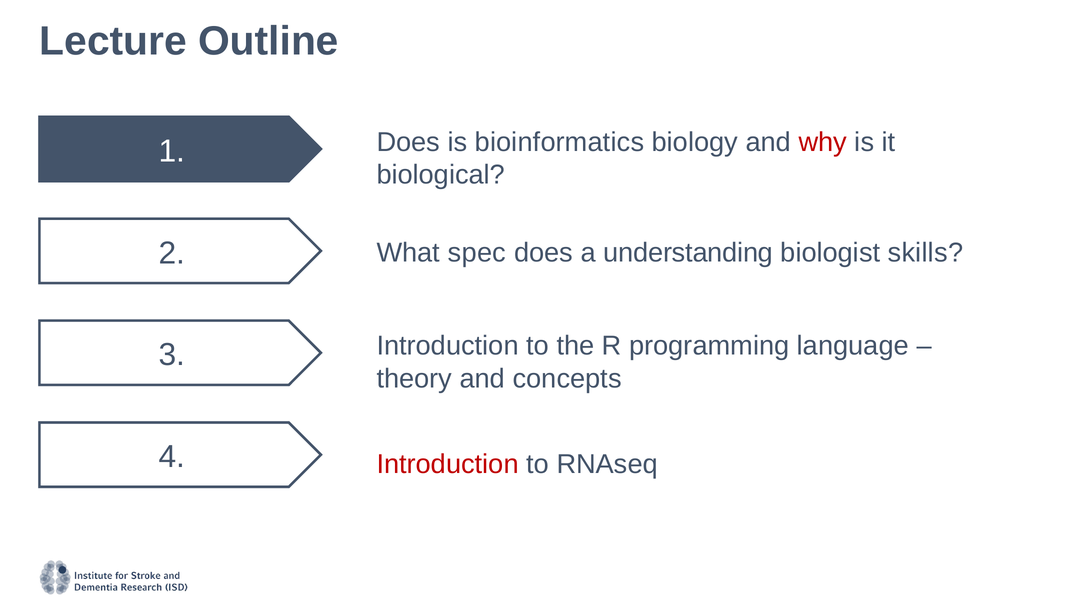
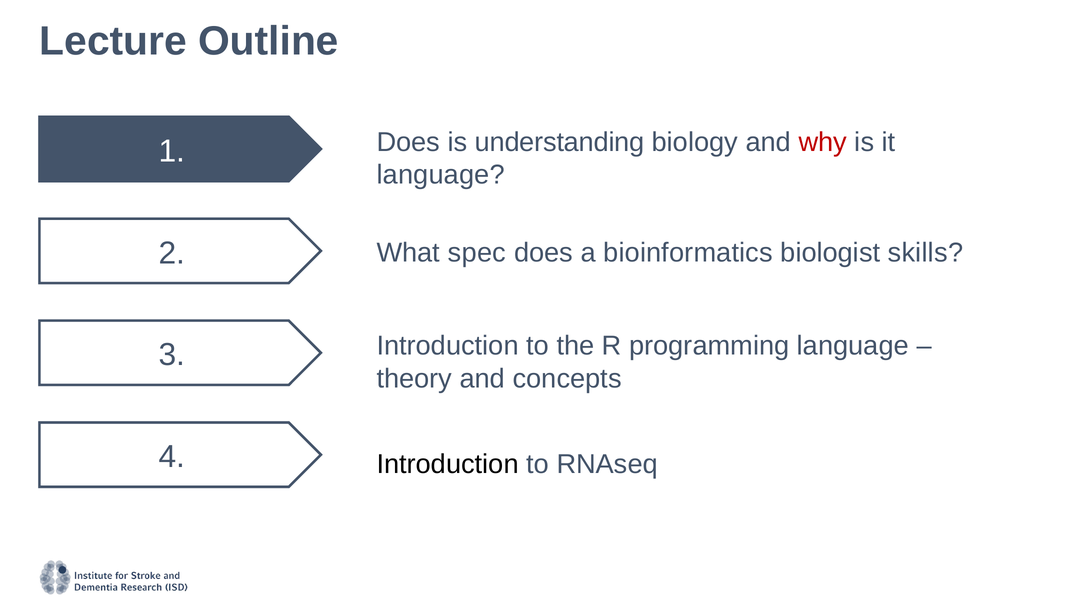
bioinformatics: bioinformatics -> understanding (560, 142)
biological: biological -> language (441, 175)
understanding: understanding -> bioinformatics (688, 252)
Introduction colour: red -> black (448, 464)
